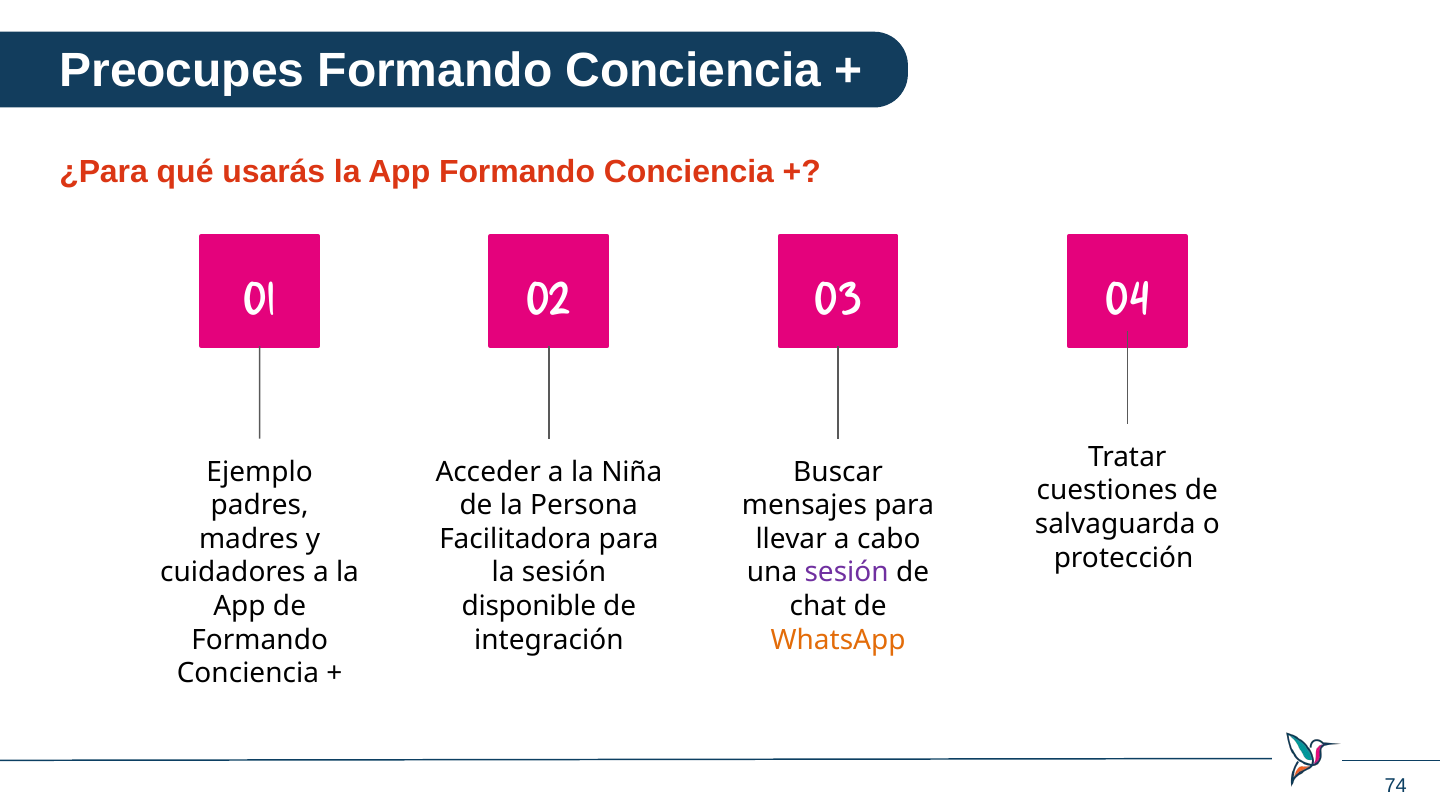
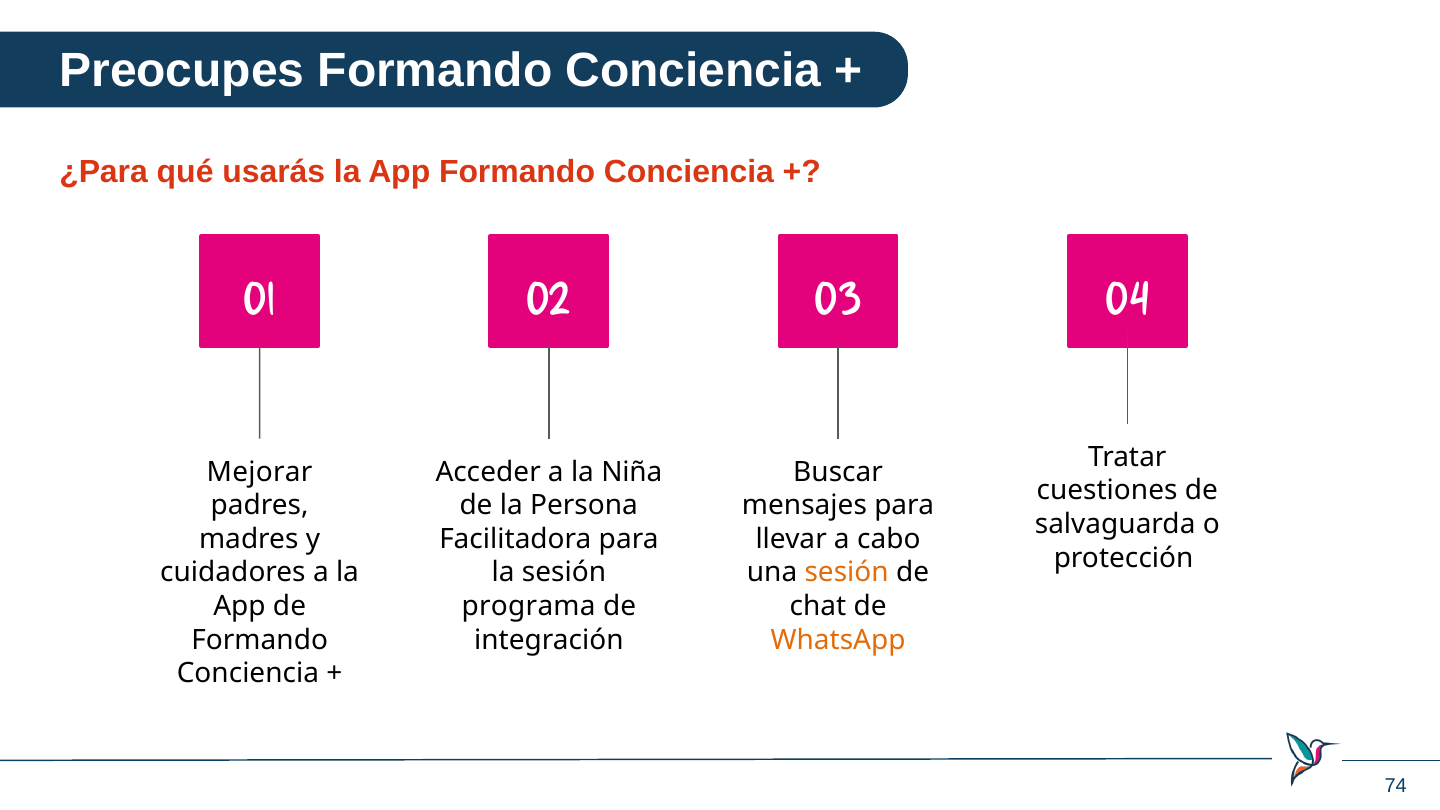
Ejemplo: Ejemplo -> Mejorar (260, 472)
sesión colour: purple -> orange (847, 573)
disponible: disponible -> programa (529, 606)
